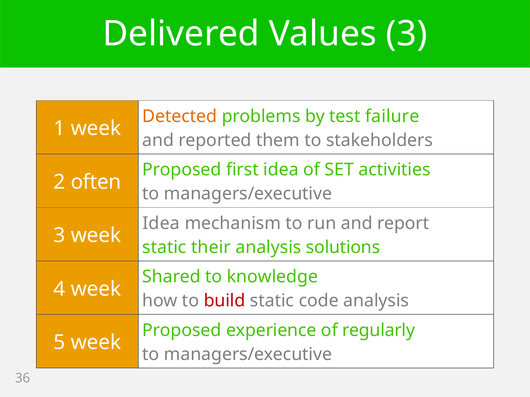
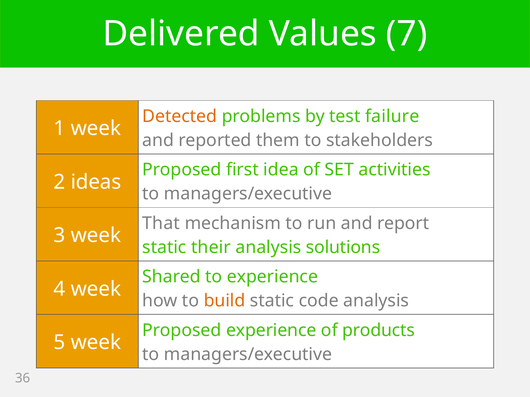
Values 3: 3 -> 7 (407, 34)
often: often -> ideas (96, 182)
Idea: Idea -> That (161, 223)
to knowledge: knowledge -> experience (272, 277)
build colour: red -> orange (225, 301)
regularly: regularly -> products (379, 331)
